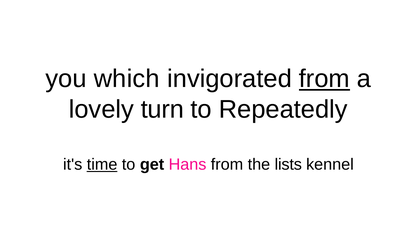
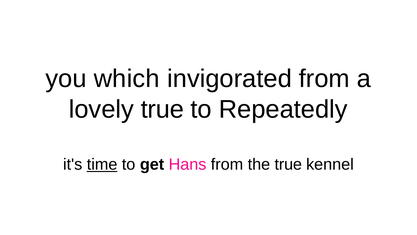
from underline: present -> none (324, 79)
lovely turn: turn -> true (162, 109)
the lists: lists -> true (288, 164)
